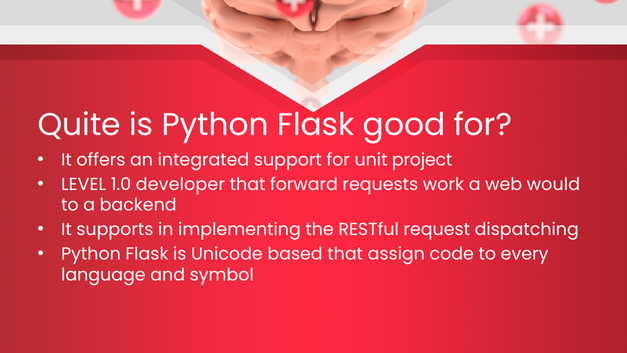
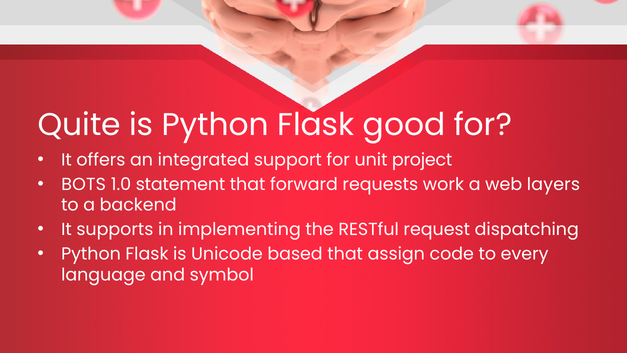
LEVEL: LEVEL -> BOTS (84, 184)
developer: developer -> statement (181, 184)
would: would -> layers (553, 184)
